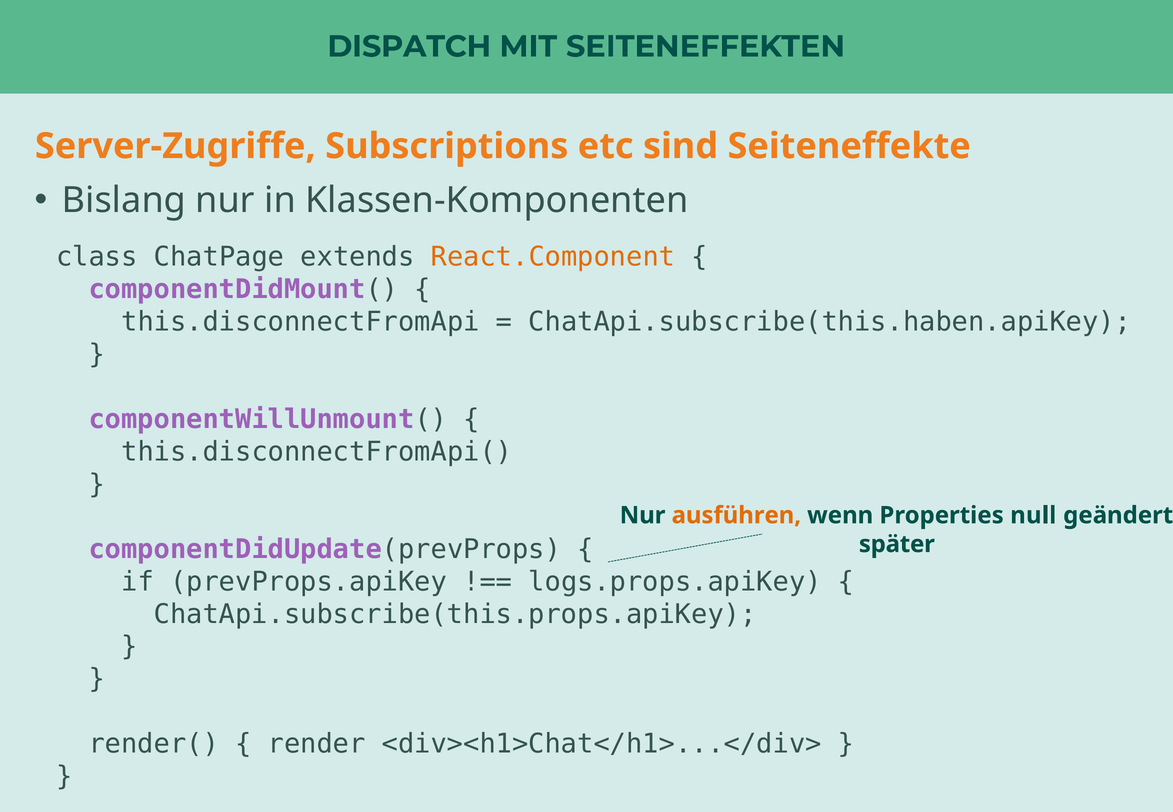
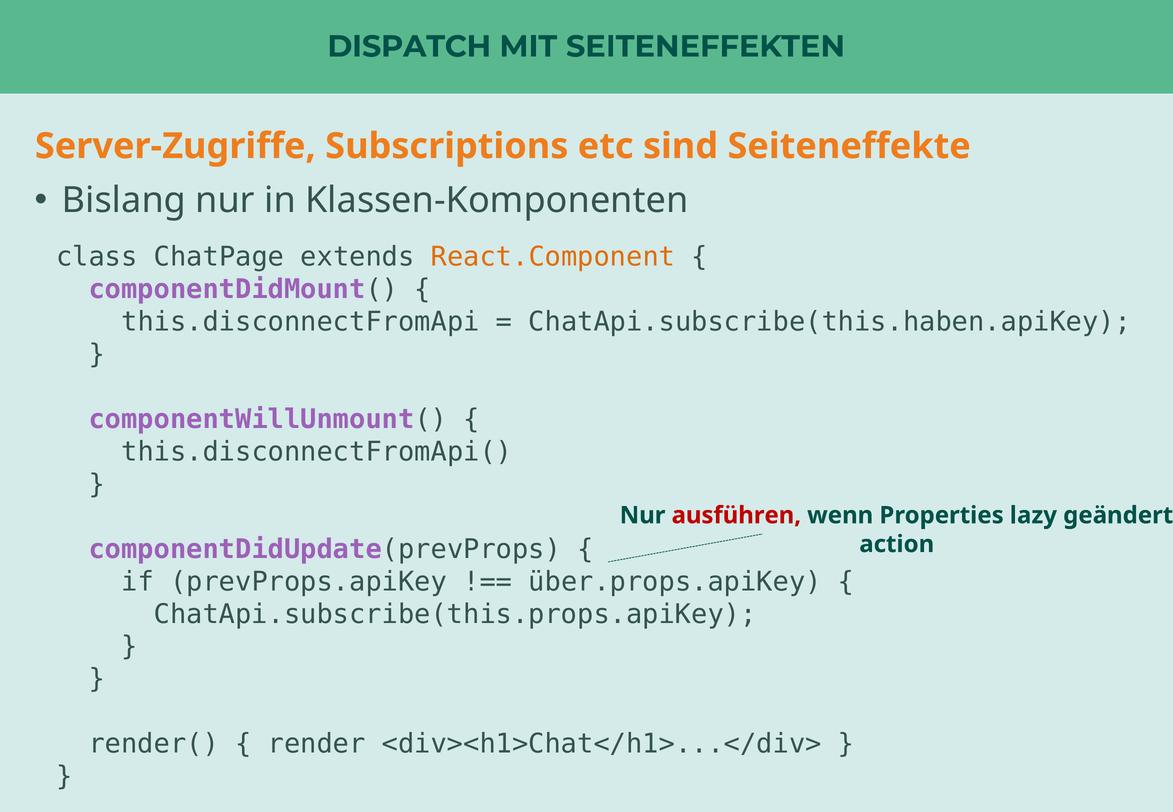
ausführen colour: orange -> red (736, 515)
null: null -> lazy (1033, 515)
später: später -> action (897, 544)
logs.props.apiKey: logs.props.apiKey -> über.props.apiKey (675, 582)
